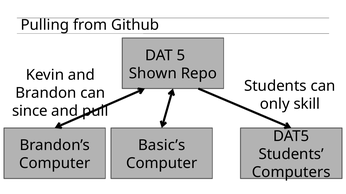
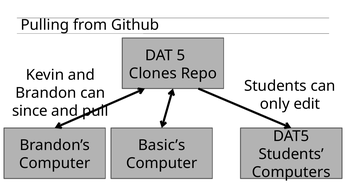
Shown: Shown -> Clones (153, 73)
skill: skill -> edit (307, 104)
